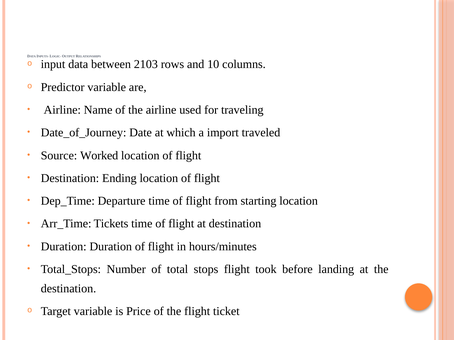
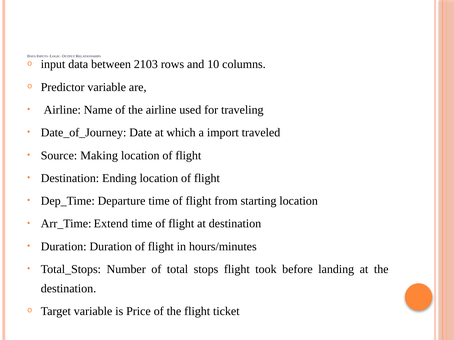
Worked: Worked -> Making (99, 156)
Tickets: Tickets -> Extend (111, 224)
